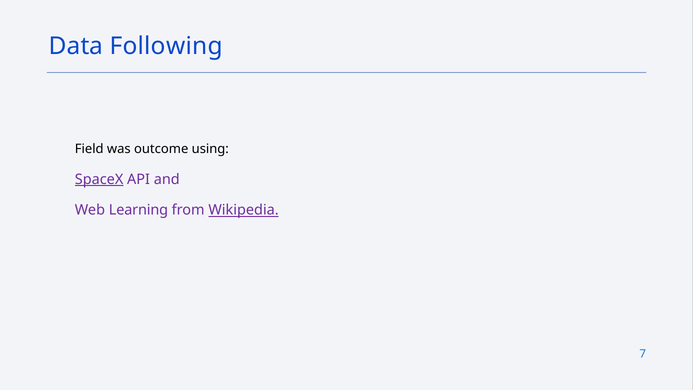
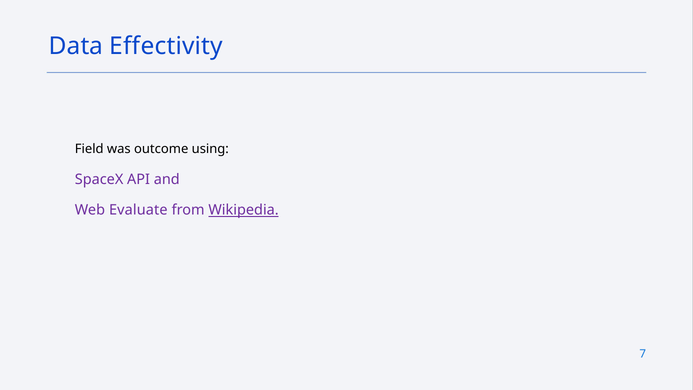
Following: Following -> Effectivity (166, 46)
SpaceX underline: present -> none (99, 179)
Learning: Learning -> Evaluate (138, 210)
